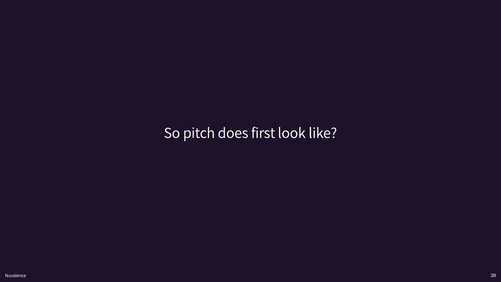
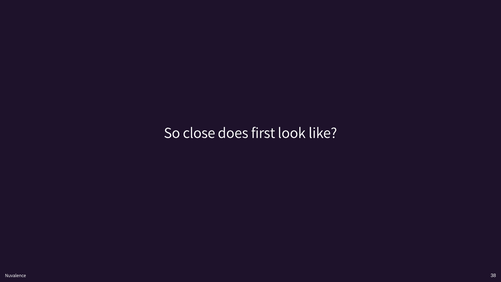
pitch: pitch -> close (199, 133)
